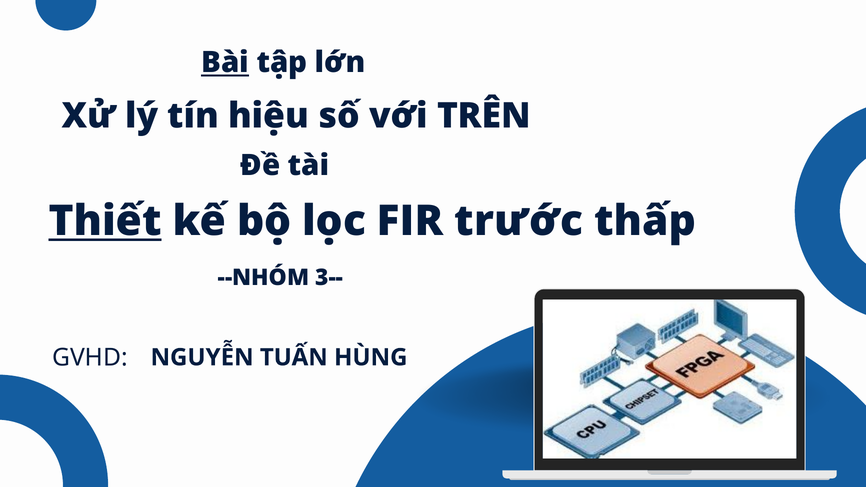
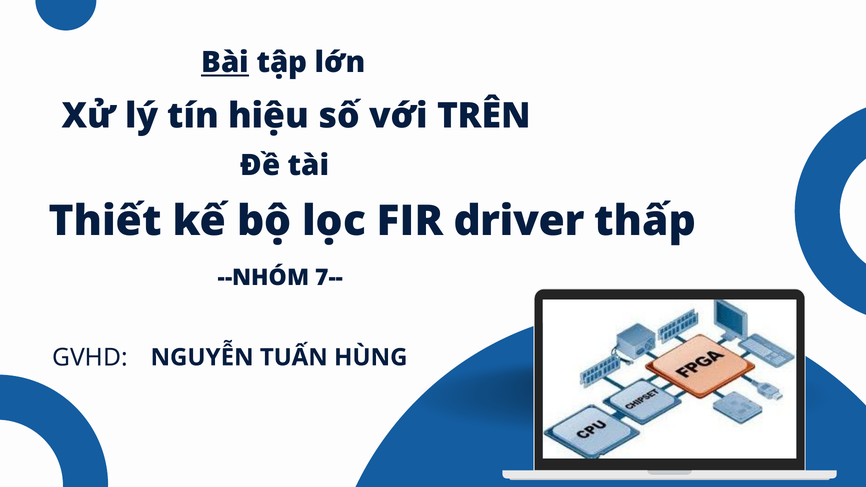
Thiết underline: present -> none (105, 222)
trước: trước -> driver (519, 222)
3--: 3-- -> 7-- (329, 278)
